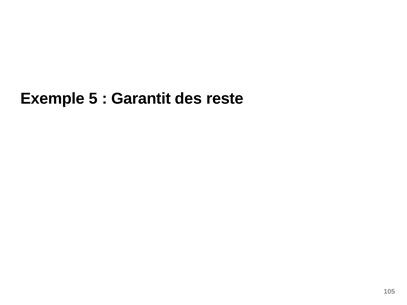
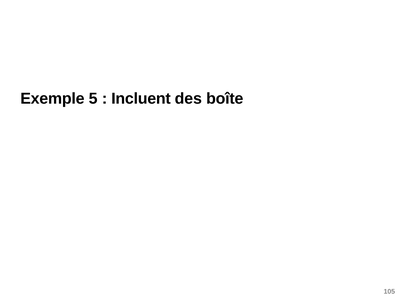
Garantit: Garantit -> Incluent (141, 99)
reste: reste -> boîte (225, 99)
